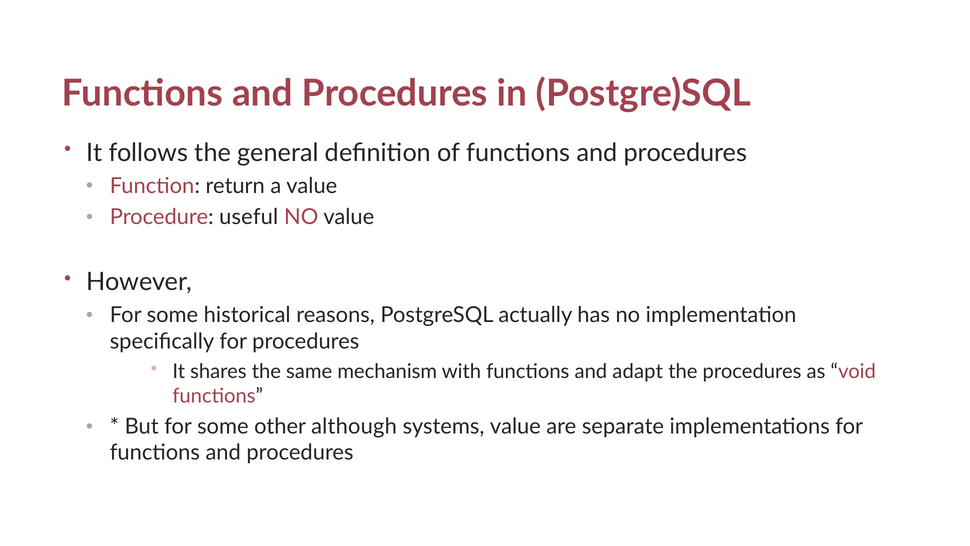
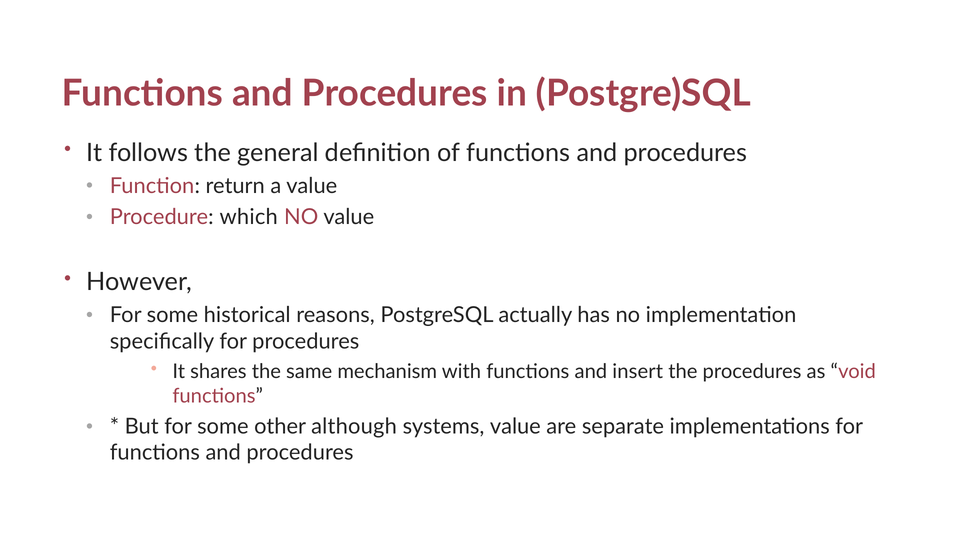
useful: useful -> which (249, 217)
adapt: adapt -> insert (638, 371)
